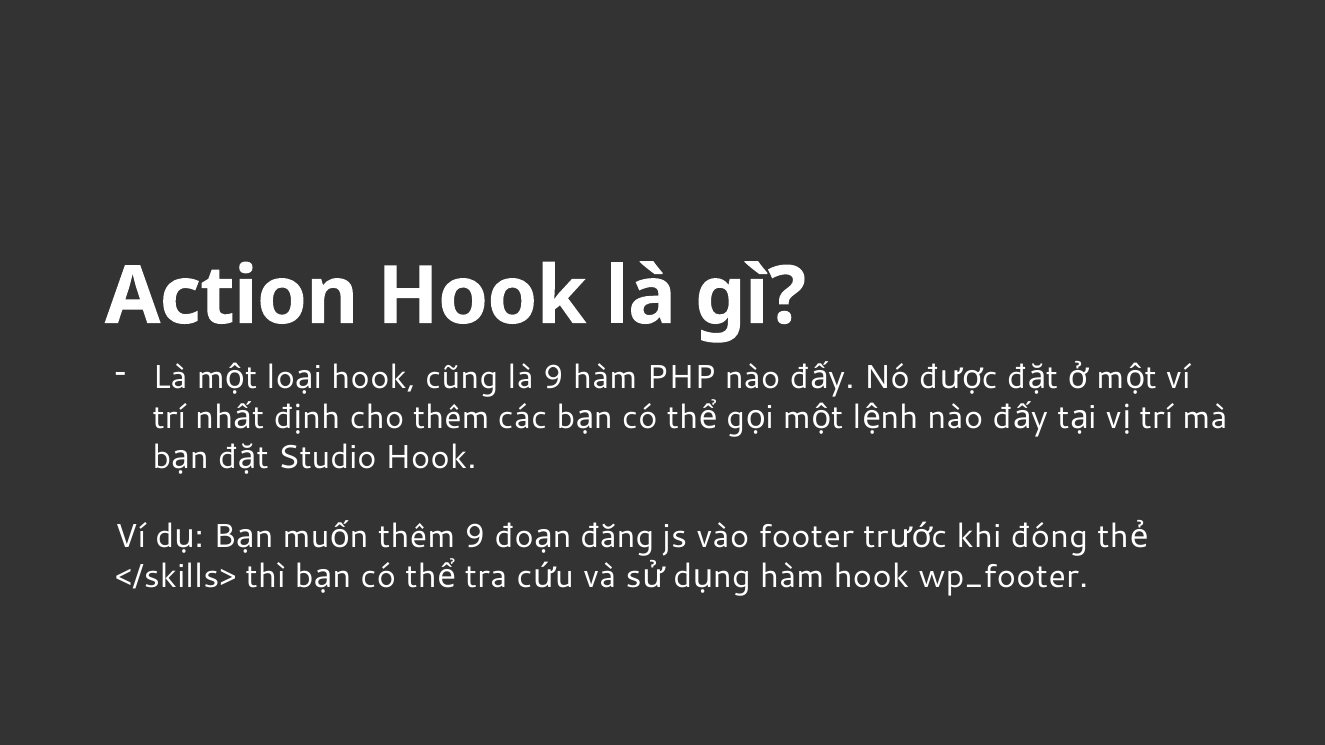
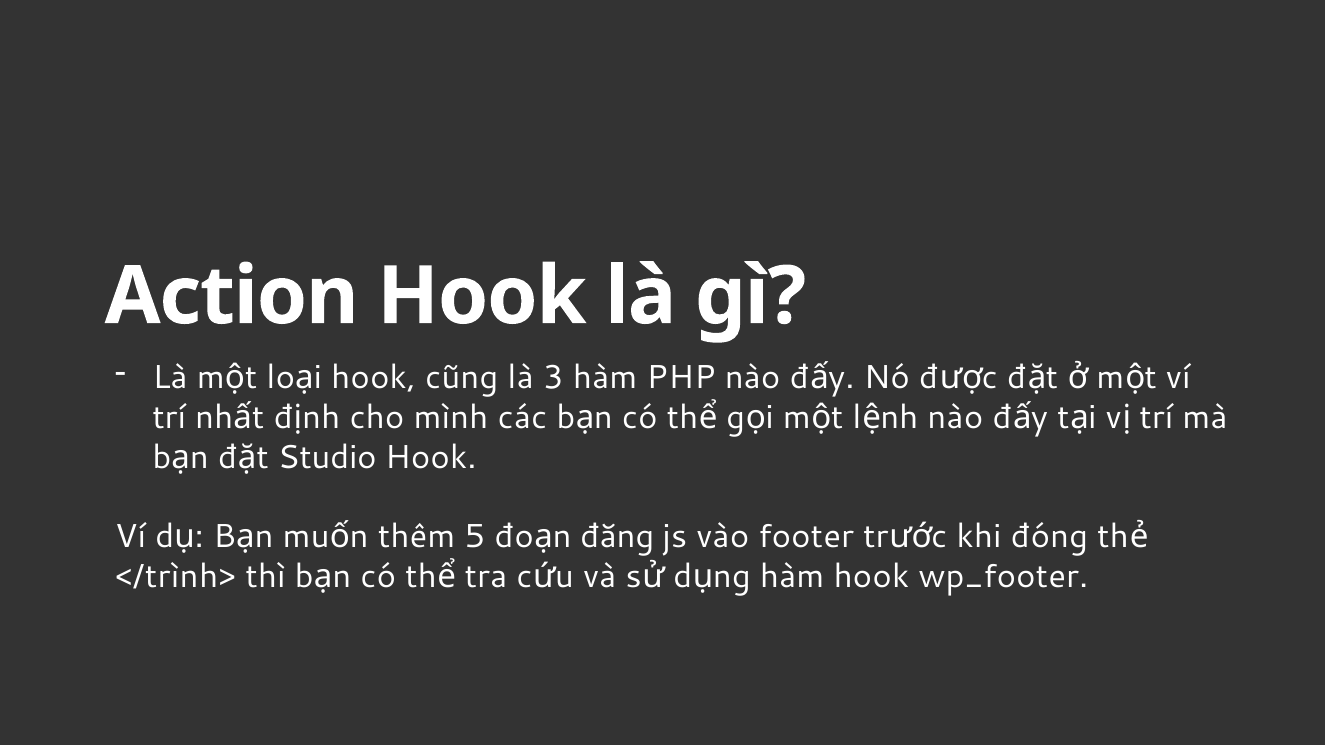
là 9: 9 -> 3 (553, 378)
cho thêm: thêm -> mình (451, 418)
thêm 9: 9 -> 5 (475, 537)
</skills>: </skills> -> </trình> (176, 577)
